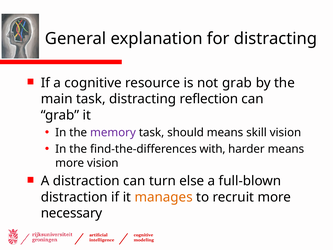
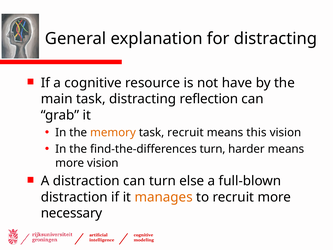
not grab: grab -> have (237, 83)
memory colour: purple -> orange (113, 132)
task should: should -> recruit (185, 132)
skill: skill -> this (256, 132)
find-the-differences with: with -> turn (213, 149)
